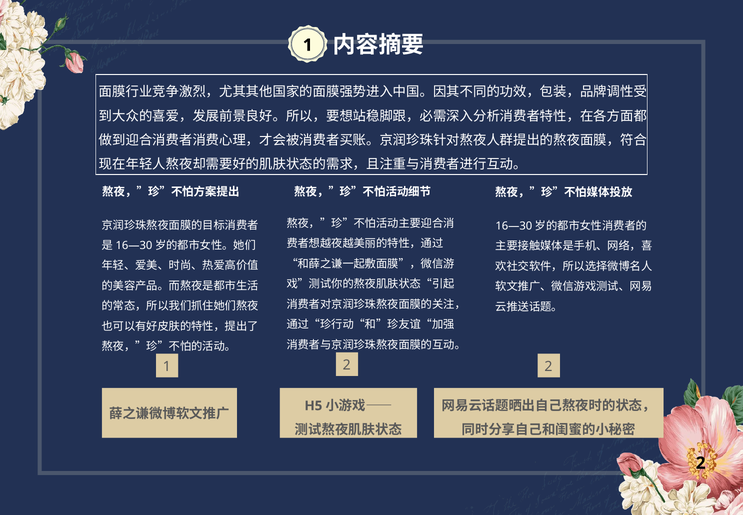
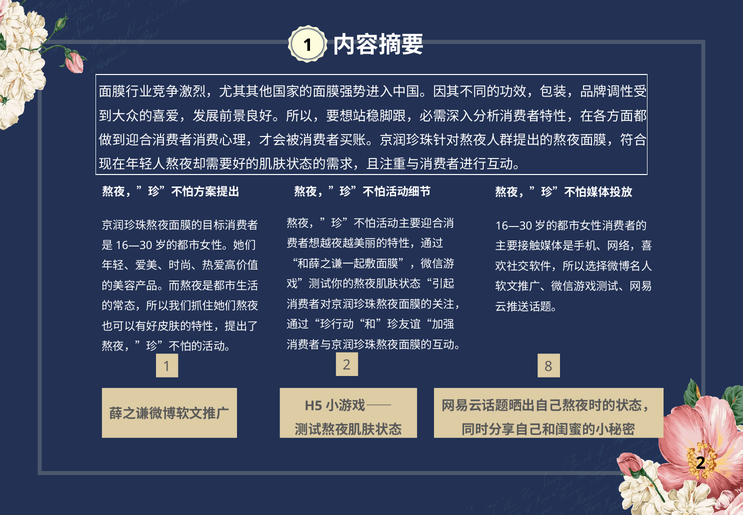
2 2: 2 -> 8 (548, 366)
